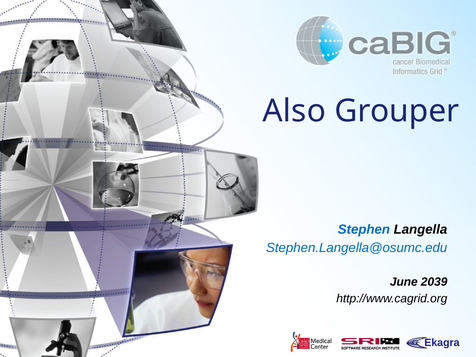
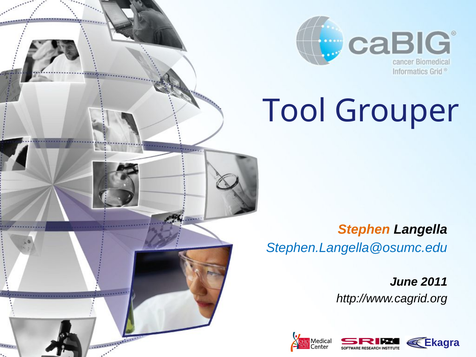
Also: Also -> Tool (294, 111)
Stephen colour: blue -> orange (364, 229)
2039: 2039 -> 2011 (434, 282)
